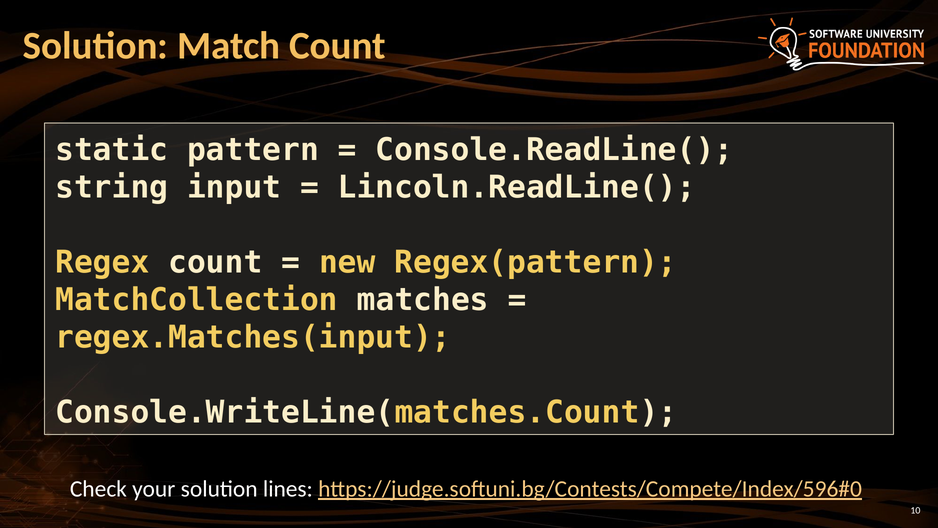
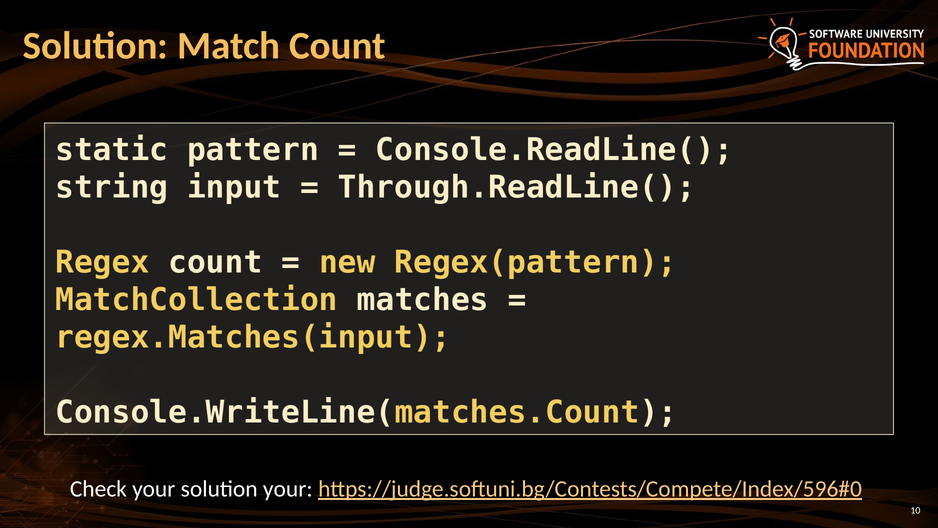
Lincoln.ReadLine(: Lincoln.ReadLine( -> Through.ReadLine( (517, 187)
solution lines: lines -> your (288, 489)
